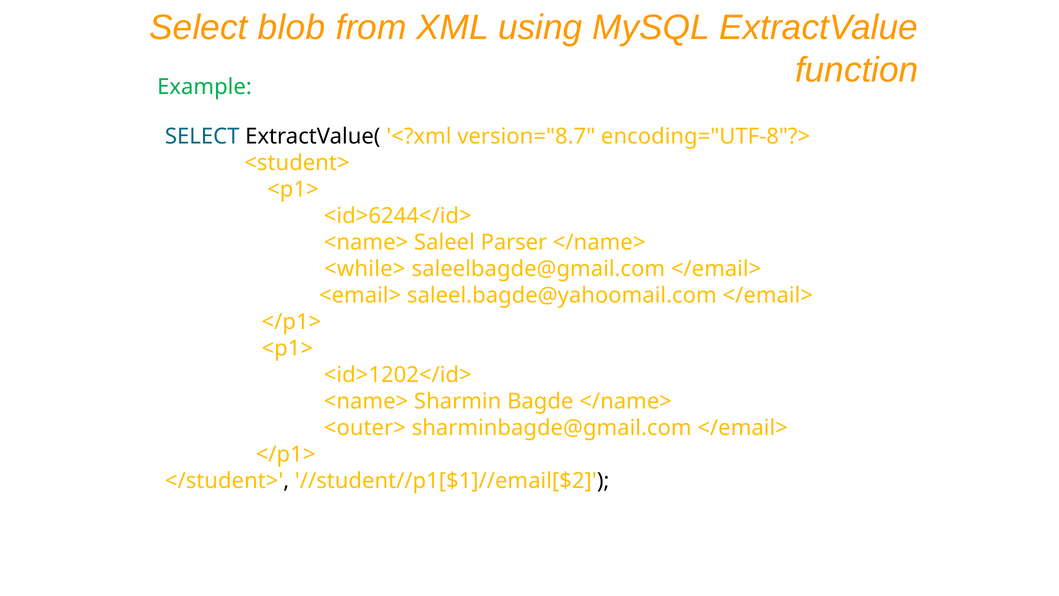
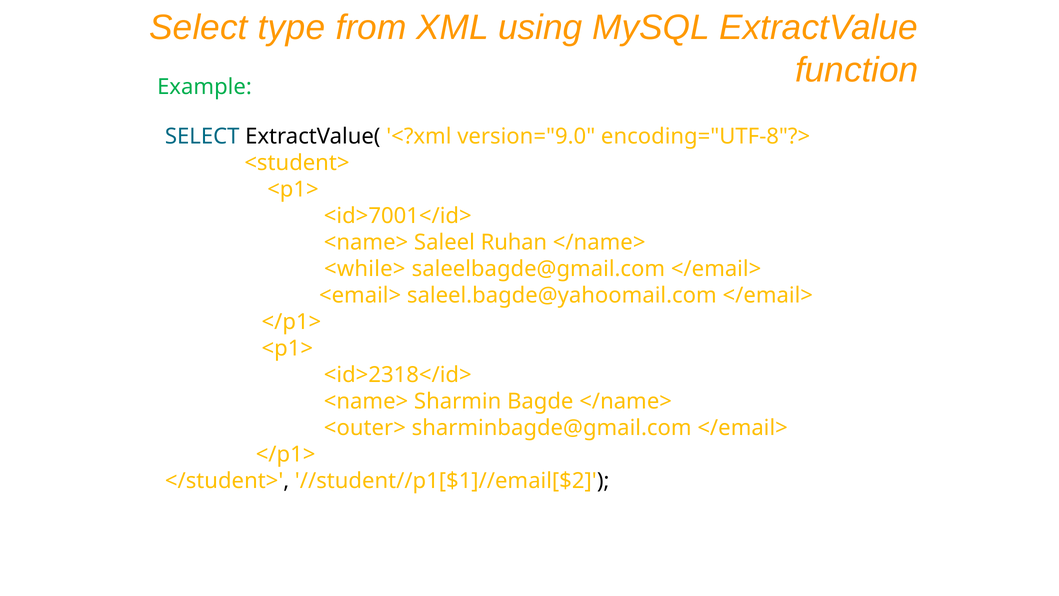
blob: blob -> type (292, 28)
version="8.7: version="8.7 -> version="9.0 (526, 137)
<id>6244</id>: <id>6244</id> -> <id>7001</id> (398, 216)
Parser: Parser -> Ruhan (514, 242)
<id>1202</id>: <id>1202</id> -> <id>2318</id> (398, 375)
